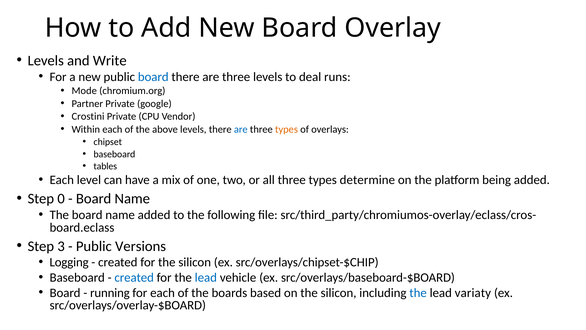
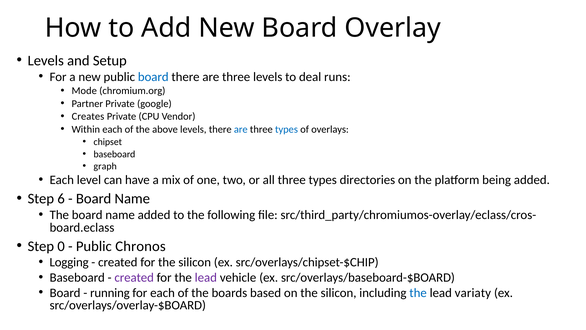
Write: Write -> Setup (110, 61)
Crostini: Crostini -> Creates (88, 116)
types colour: orange -> blue (286, 129)
tables: tables -> graph (105, 166)
determine: determine -> directories (367, 180)
0: 0 -> 6 (61, 199)
3: 3 -> 0 (61, 246)
Versions: Versions -> Chronos (140, 246)
created colour: blue -> purple (134, 277)
lead colour: blue -> purple (206, 277)
